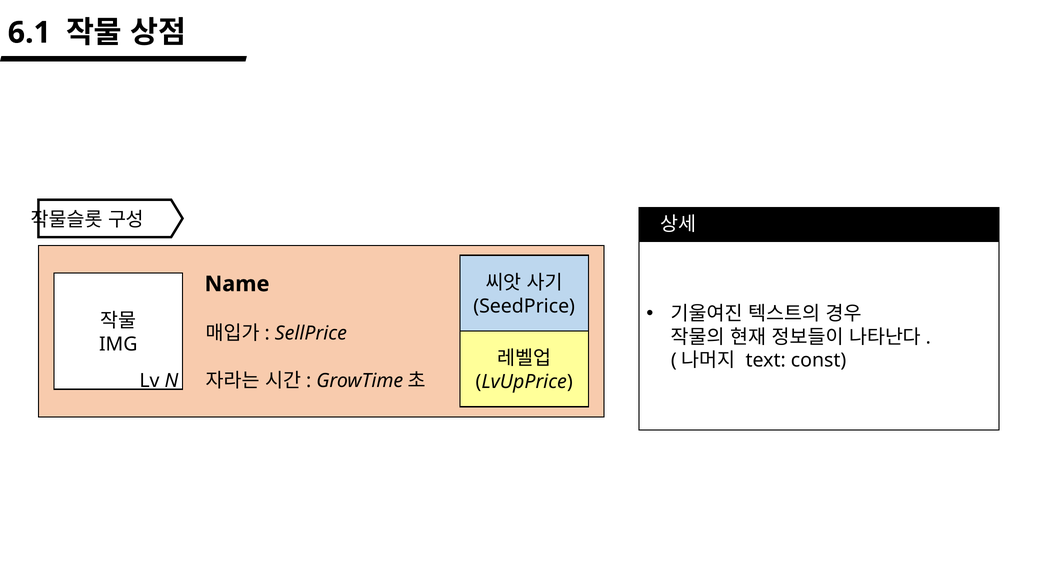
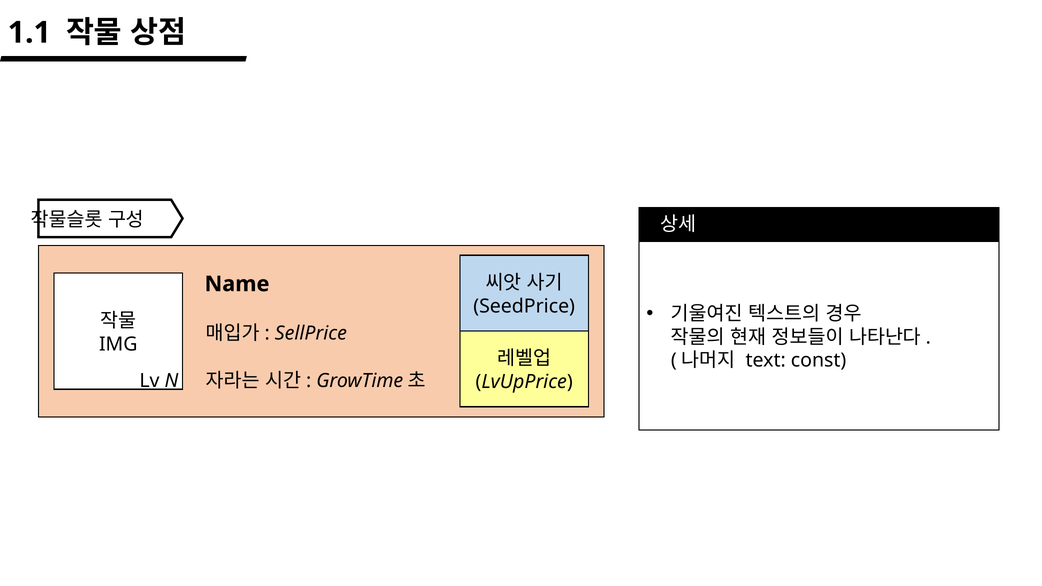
6.1: 6.1 -> 1.1 (29, 33)
